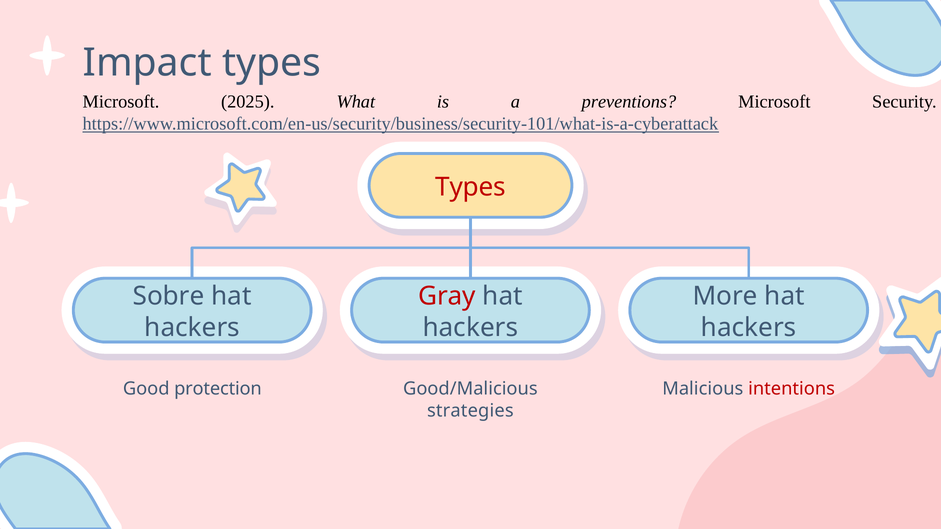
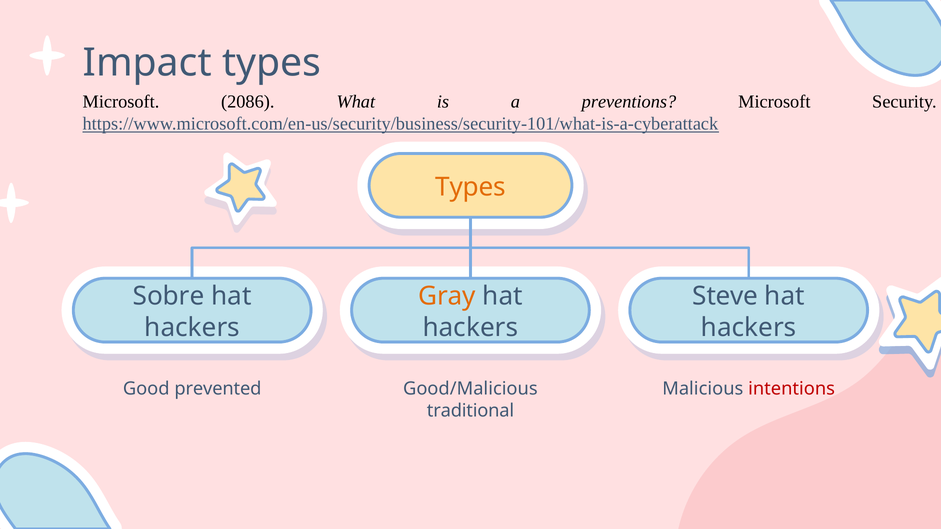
2025: 2025 -> 2086 (248, 102)
Types colour: red -> orange (471, 187)
Gray colour: red -> orange (447, 296)
More: More -> Steve (725, 296)
protection: protection -> prevented (218, 389)
strategies: strategies -> traditional (471, 411)
